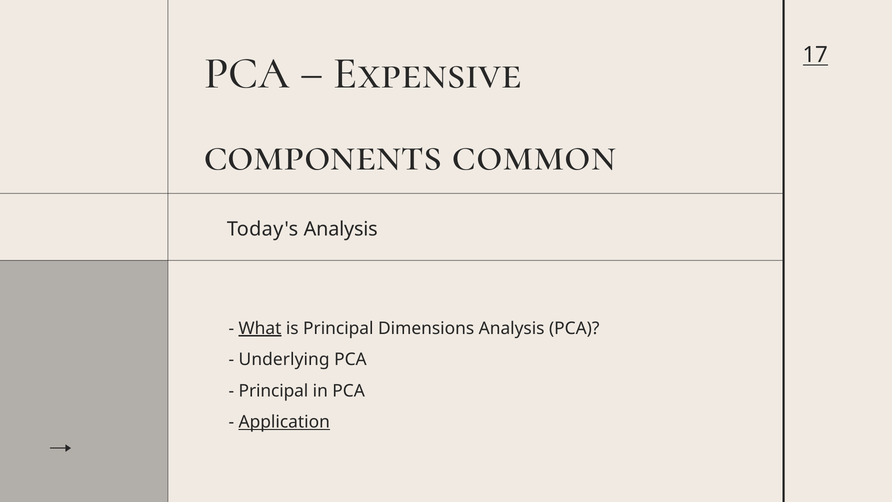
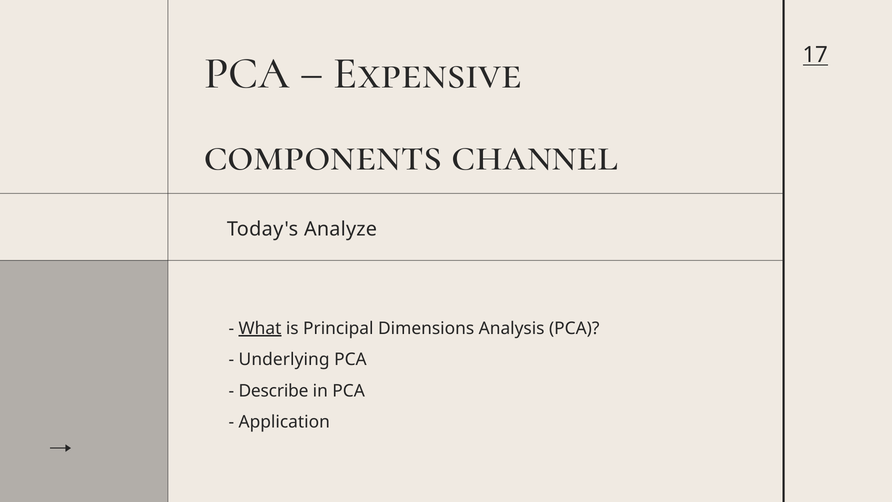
common: common -> channel (535, 155)
Today's Analysis: Analysis -> Analyze (341, 229)
Principal: Principal -> Describe (273, 391)
Application underline: present -> none (284, 422)
